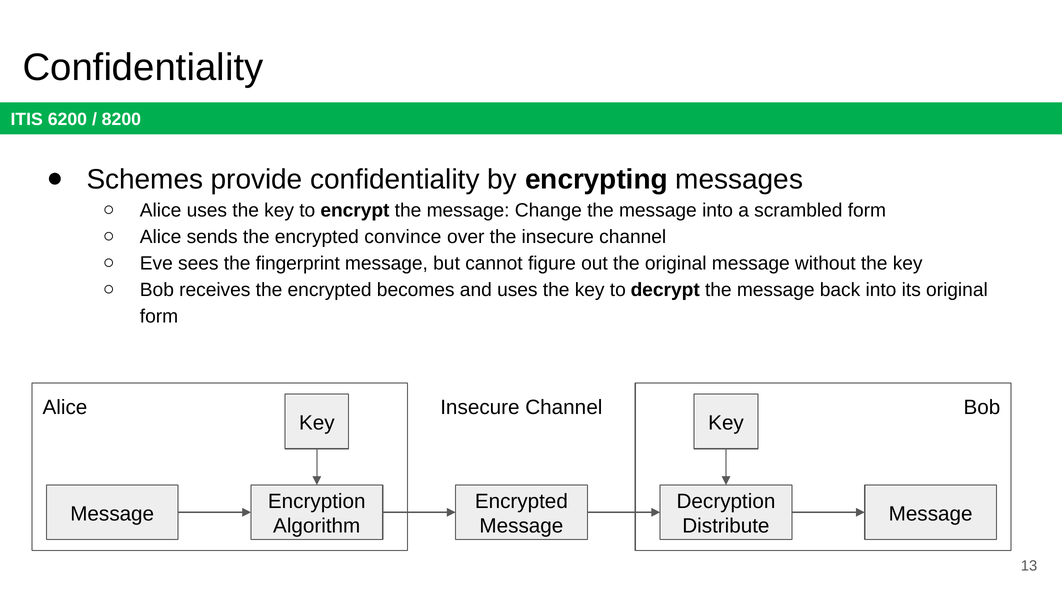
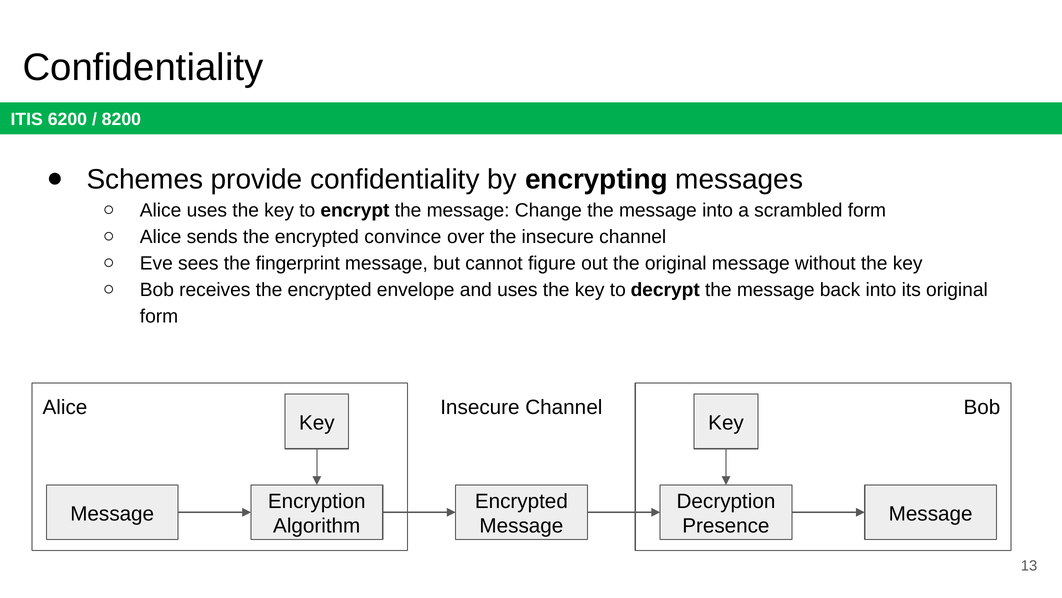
becomes: becomes -> envelope (416, 290)
Distribute: Distribute -> Presence (726, 526)
